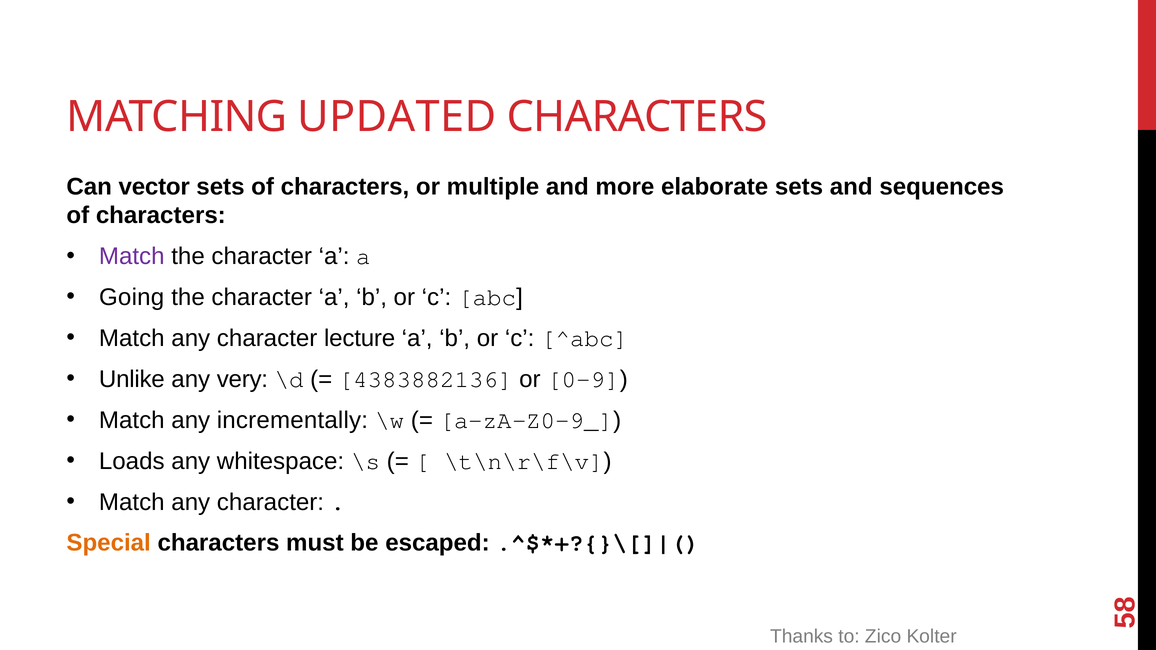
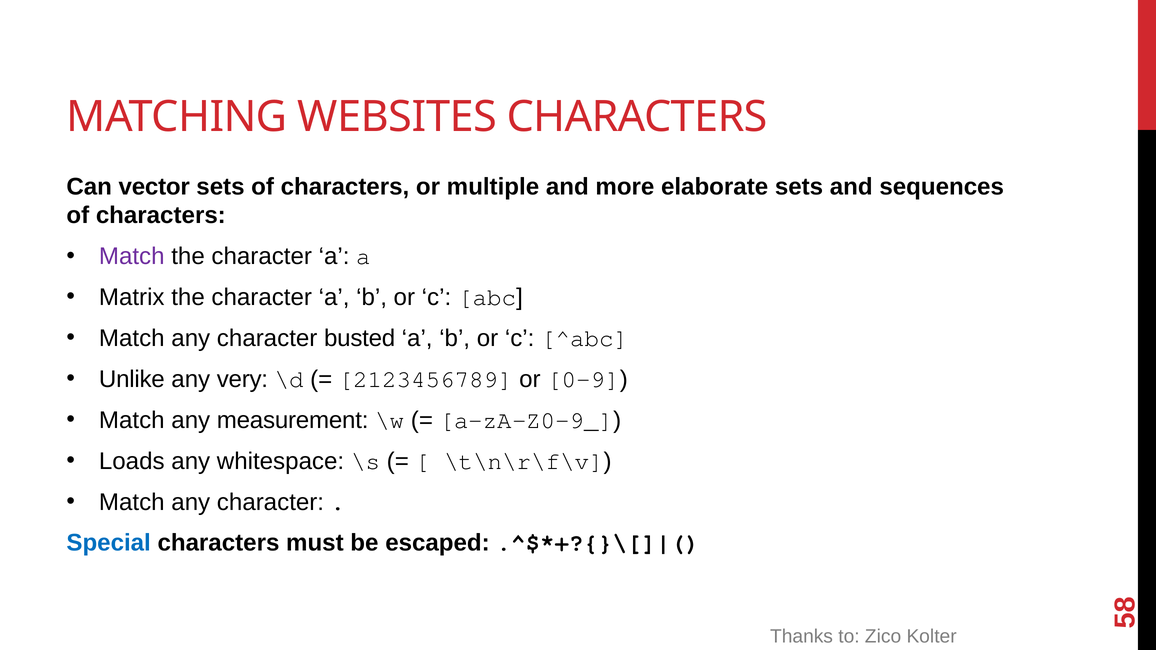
UPDATED: UPDATED -> WEBSITES (397, 117)
Going: Going -> Matrix (132, 297)
lecture: lecture -> busted (360, 338)
4383882136: 4383882136 -> 2123456789 (426, 379)
incrementally: incrementally -> measurement (293, 420)
Special colour: orange -> blue (109, 543)
